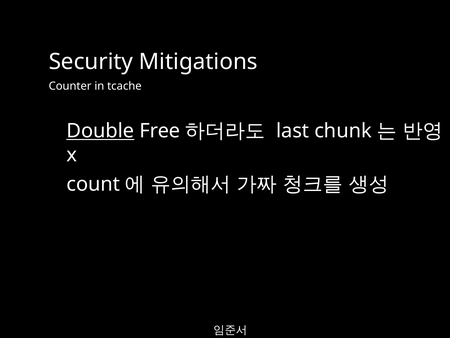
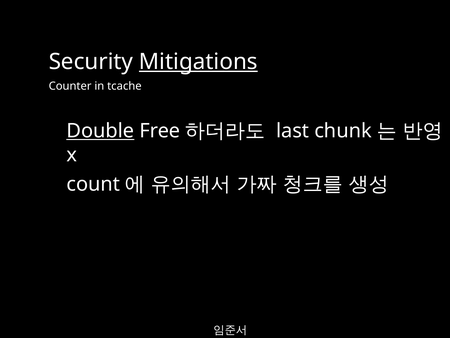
Mitigations underline: none -> present (198, 62)
